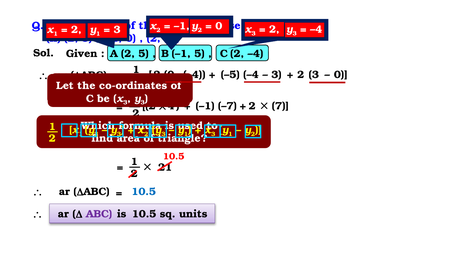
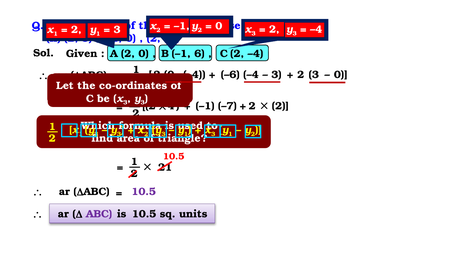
2 5: 5 -> 0 (144, 54)
–1 5: 5 -> 6 (200, 54)
–5: –5 -> –6 (230, 75)
7: 7 -> 2 (280, 106)
10.5 colour: blue -> purple (144, 192)
